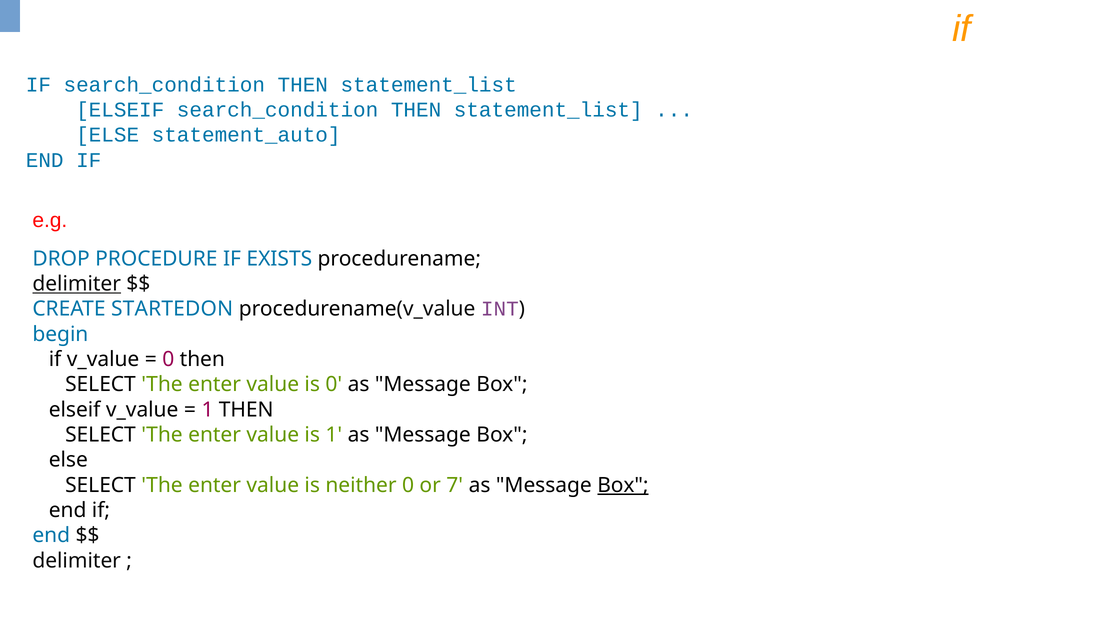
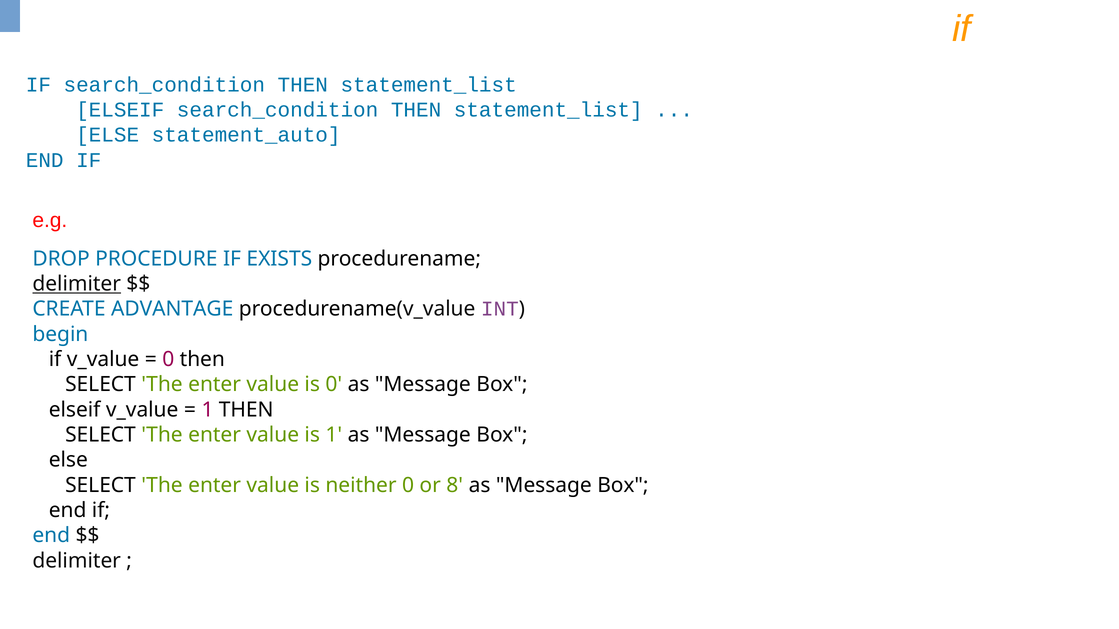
STARTEDON: STARTEDON -> ADVANTAGE (172, 309)
7: 7 -> 8 (455, 485)
Box underline: present -> none (623, 485)
